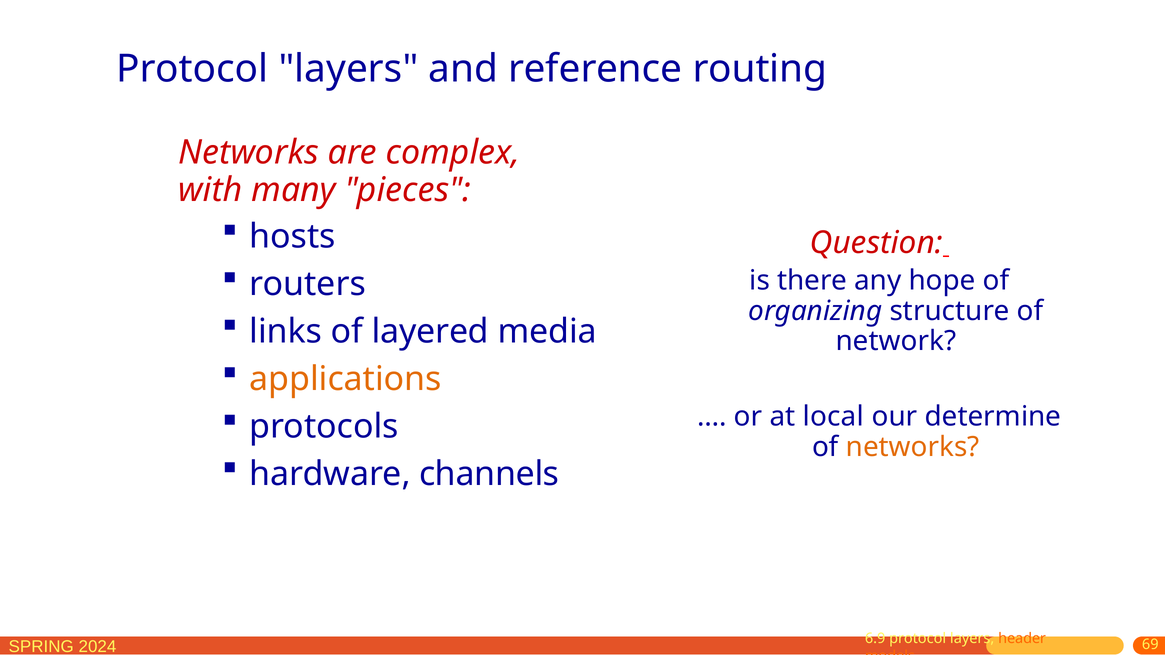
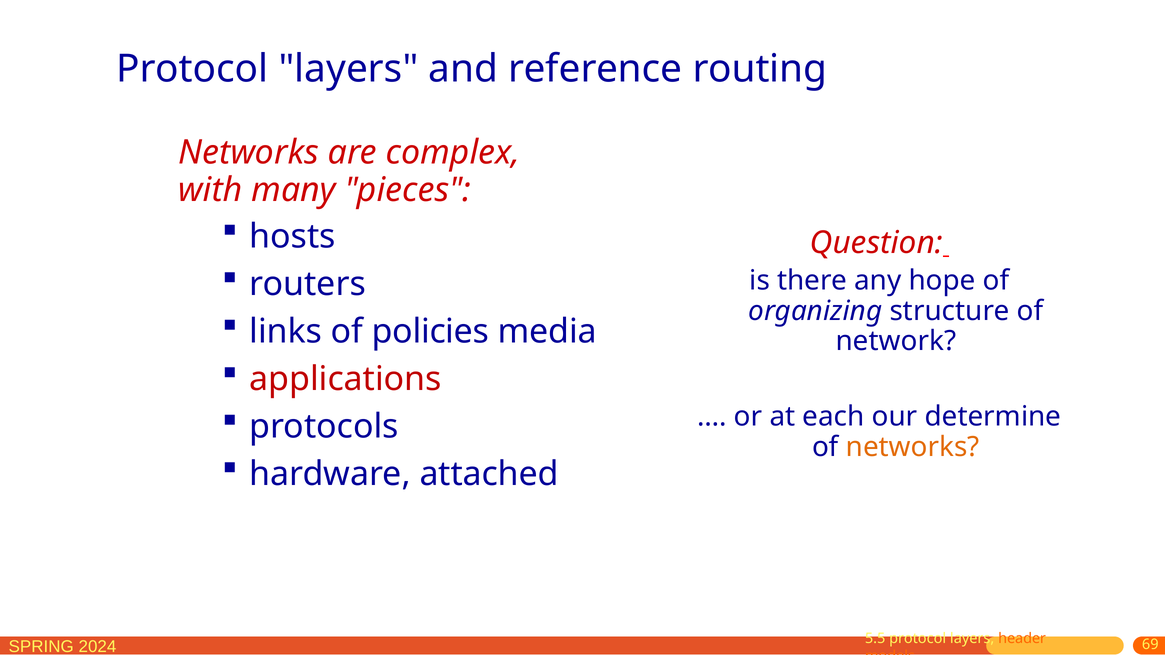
layered: layered -> policies (430, 332)
applications colour: orange -> red (346, 379)
local: local -> each (834, 417)
channels: channels -> attached (489, 474)
6.9: 6.9 -> 5.5 (875, 639)
